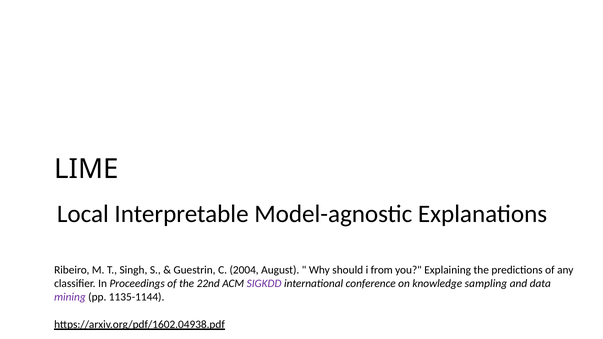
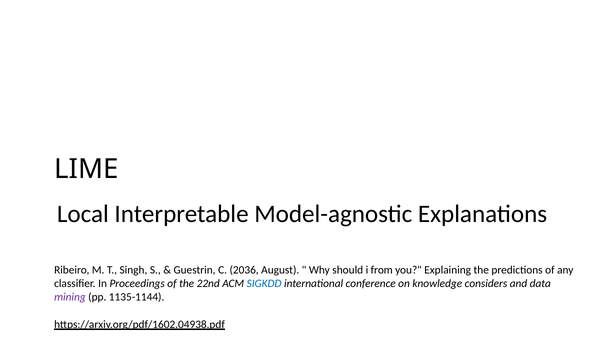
2004: 2004 -> 2036 (244, 270)
SIGKDD colour: purple -> blue (264, 284)
sampling: sampling -> considers (486, 284)
